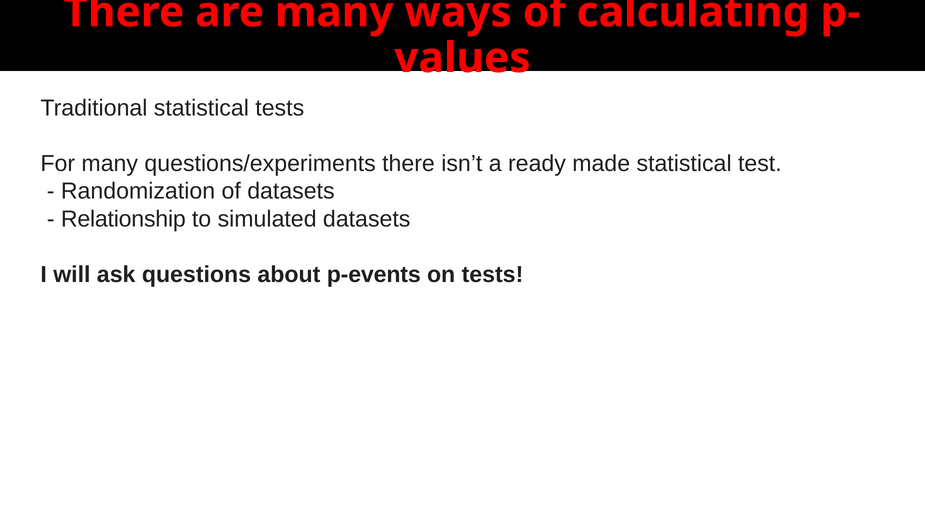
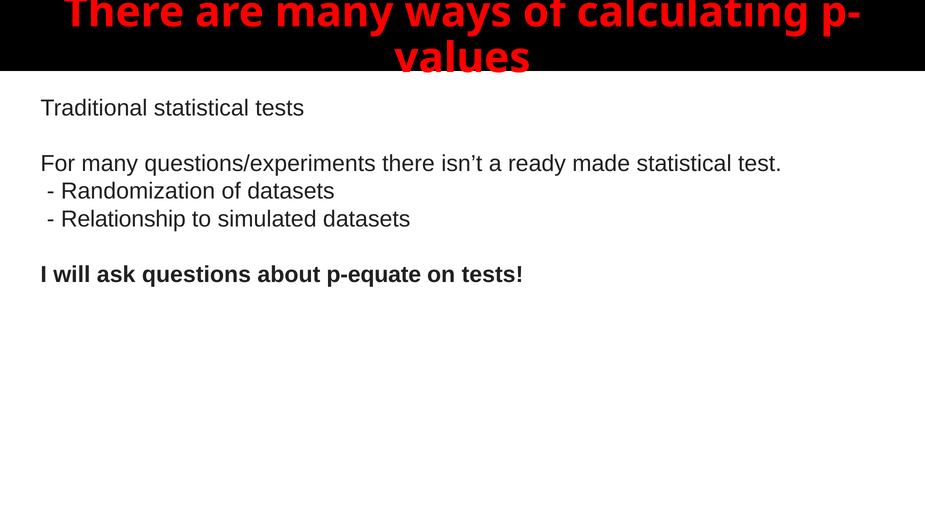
p-events: p-events -> p-equate (374, 275)
